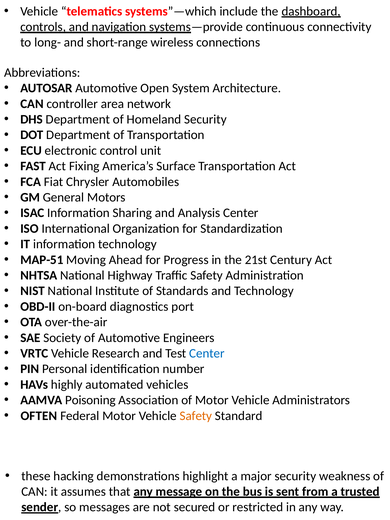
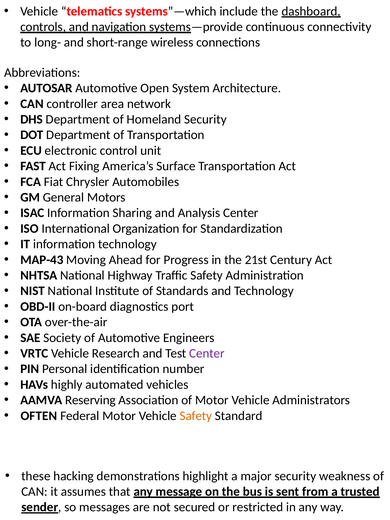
MAP-51: MAP-51 -> MAP-43 (42, 260)
Center colour: blue -> purple (207, 353)
Poisoning: Poisoning -> Reserving (90, 400)
